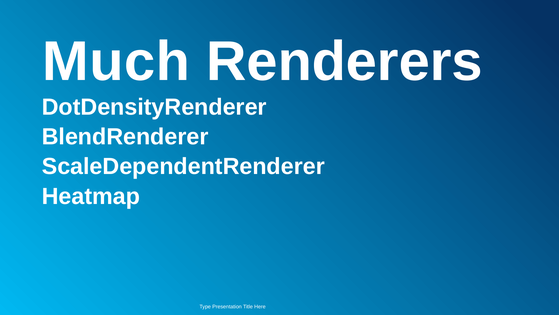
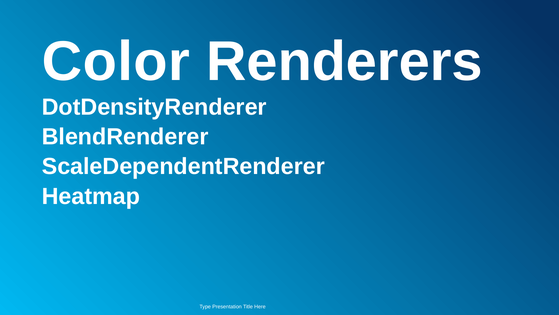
Much: Much -> Color (116, 62)
